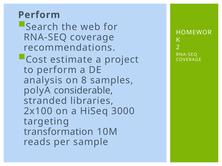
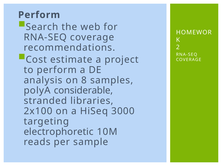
transformation: transformation -> electrophoretic (59, 132)
